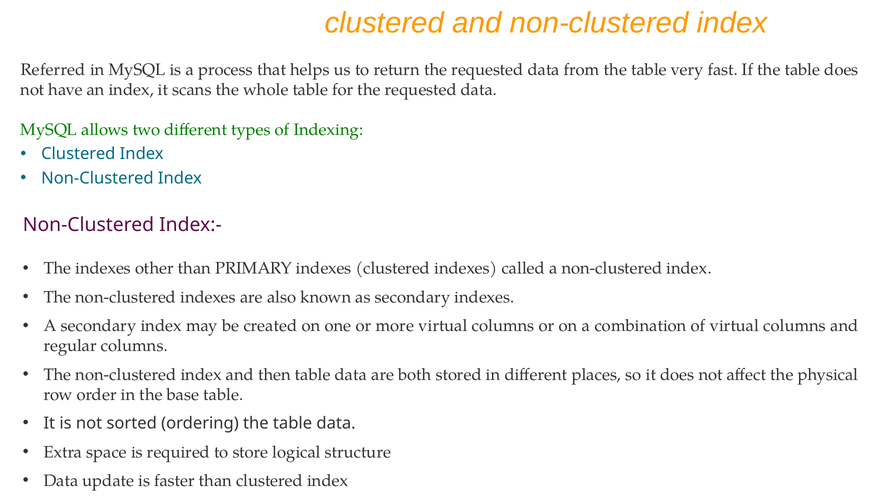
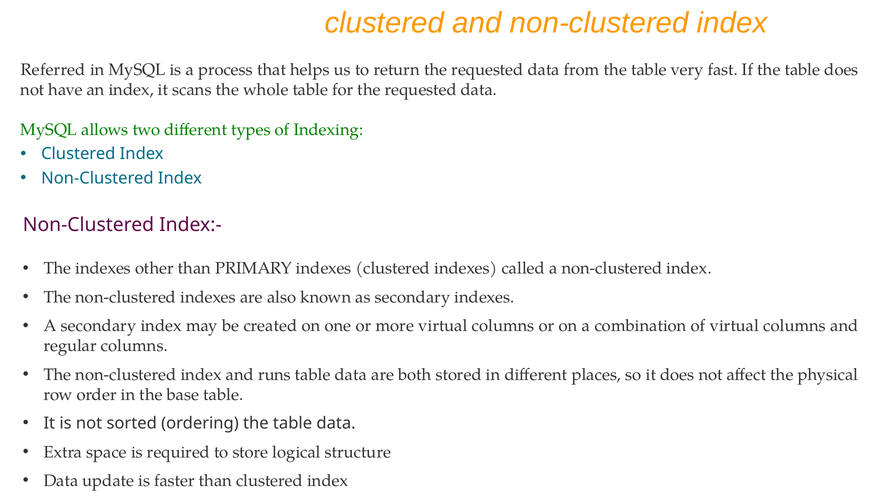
then: then -> runs (275, 375)
